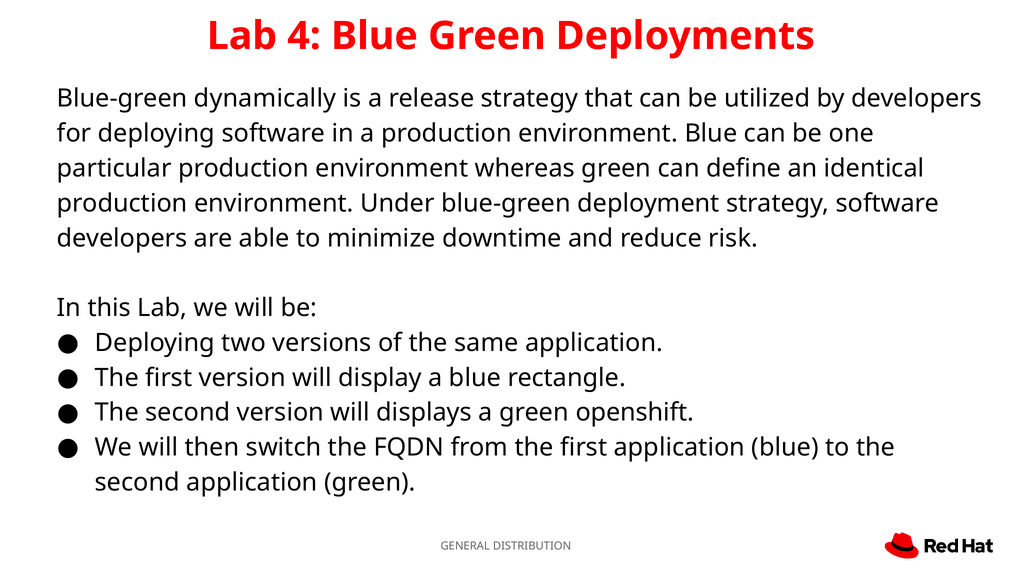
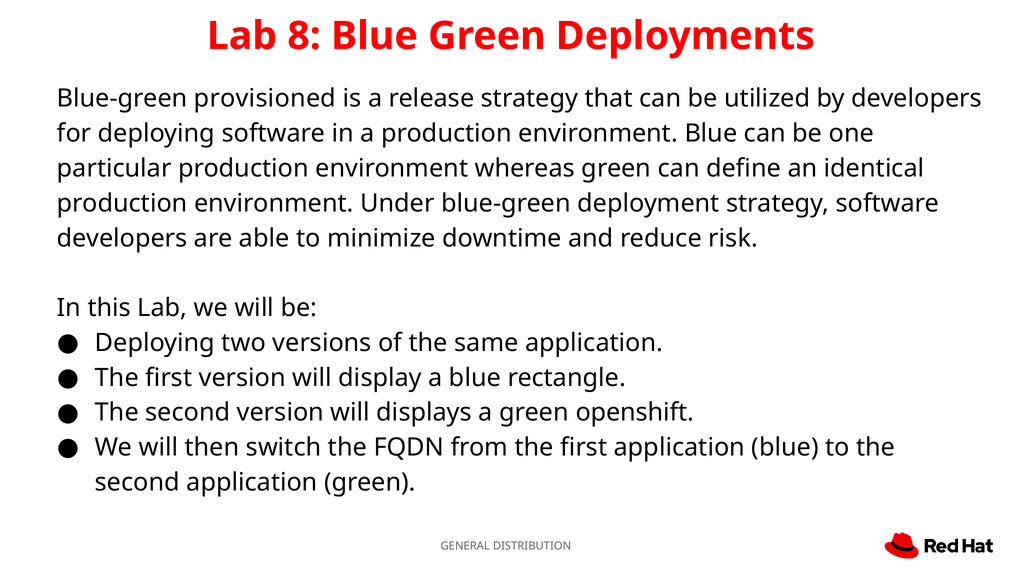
4: 4 -> 8 (304, 36)
dynamically: dynamically -> provisioned (265, 99)
